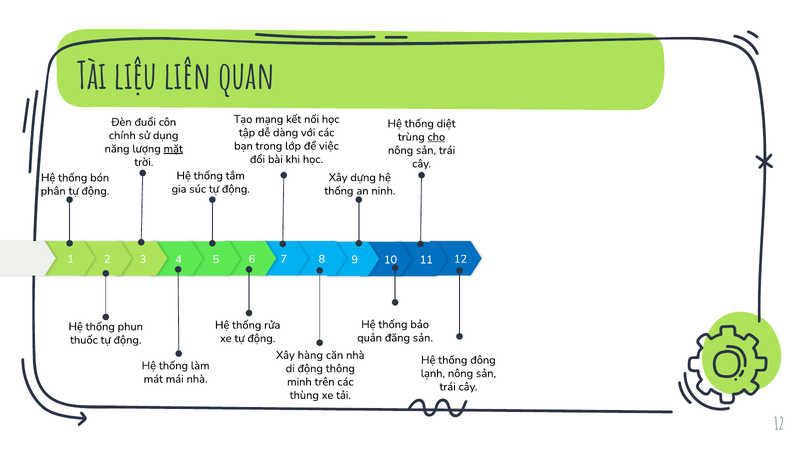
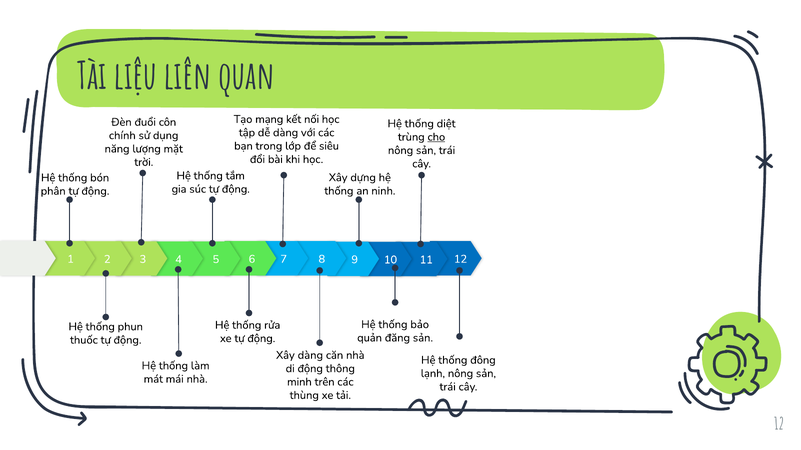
việc: việc -> siêu (329, 146)
mặt underline: present -> none (173, 149)
Xây hàng: hàng -> dàng (310, 356)
